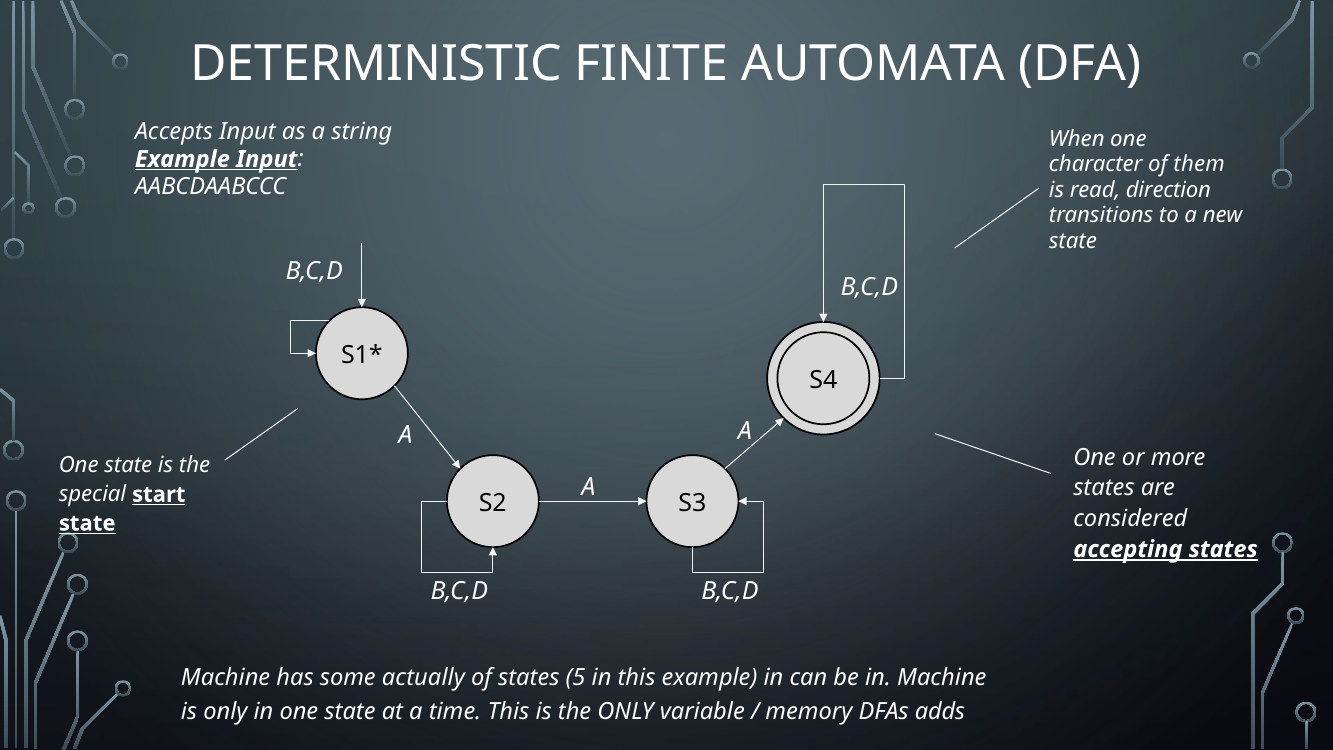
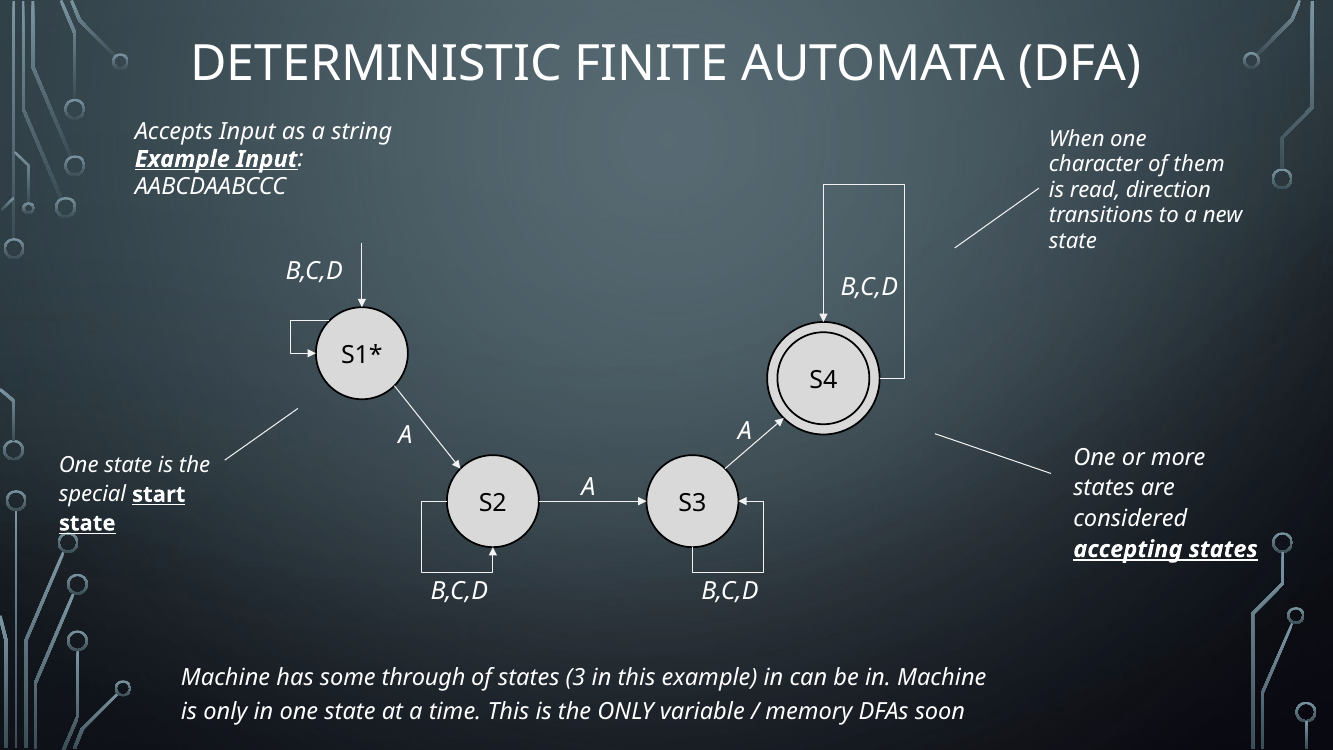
actually: actually -> through (424, 678)
5: 5 -> 3 (576, 678)
adds: adds -> soon (940, 712)
